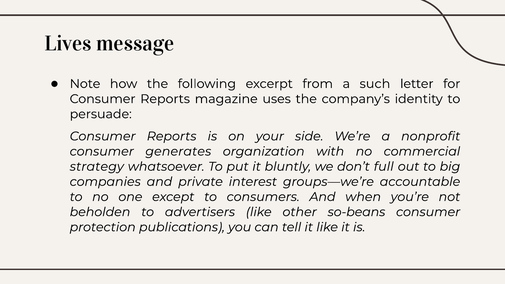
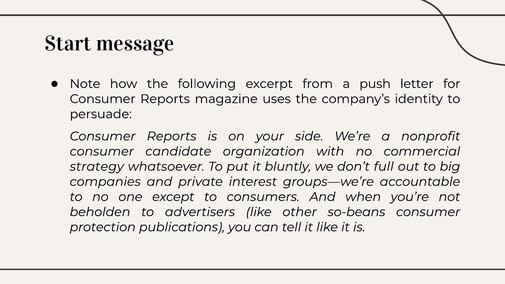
Lives: Lives -> Start (68, 44)
such: such -> push (375, 84)
generates: generates -> candidate (178, 151)
